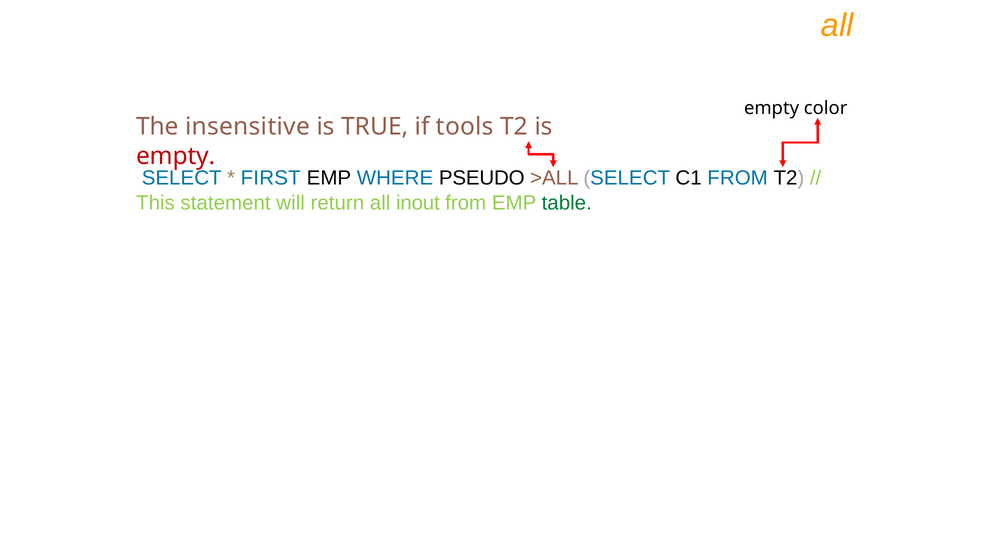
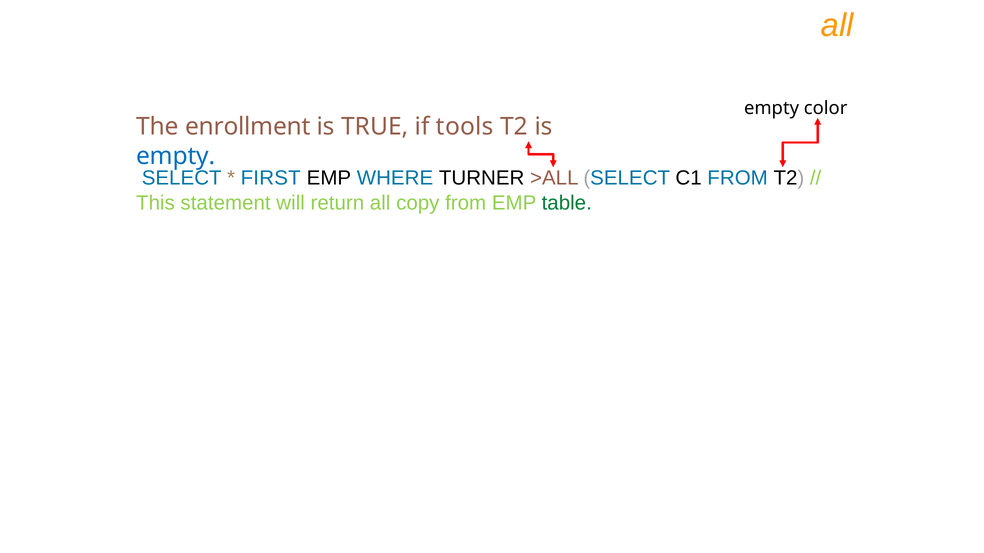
insensitive: insensitive -> enrollment (248, 127)
empty colour: red -> blue (176, 156)
PSEUDO: PSEUDO -> TURNER (482, 178)
inout: inout -> copy (418, 203)
